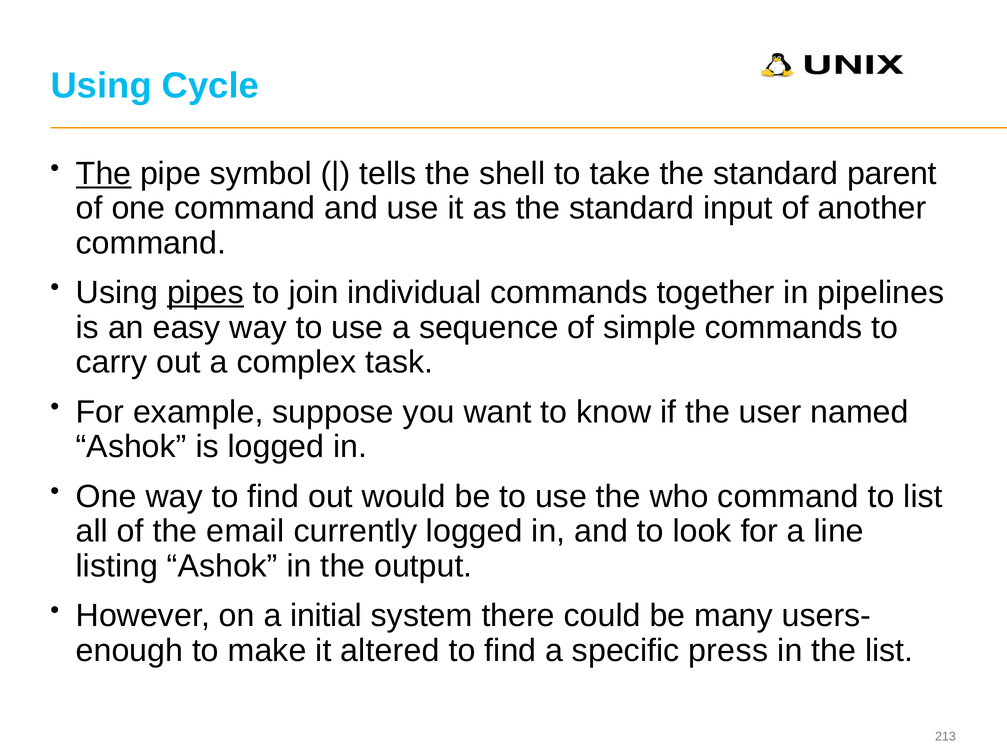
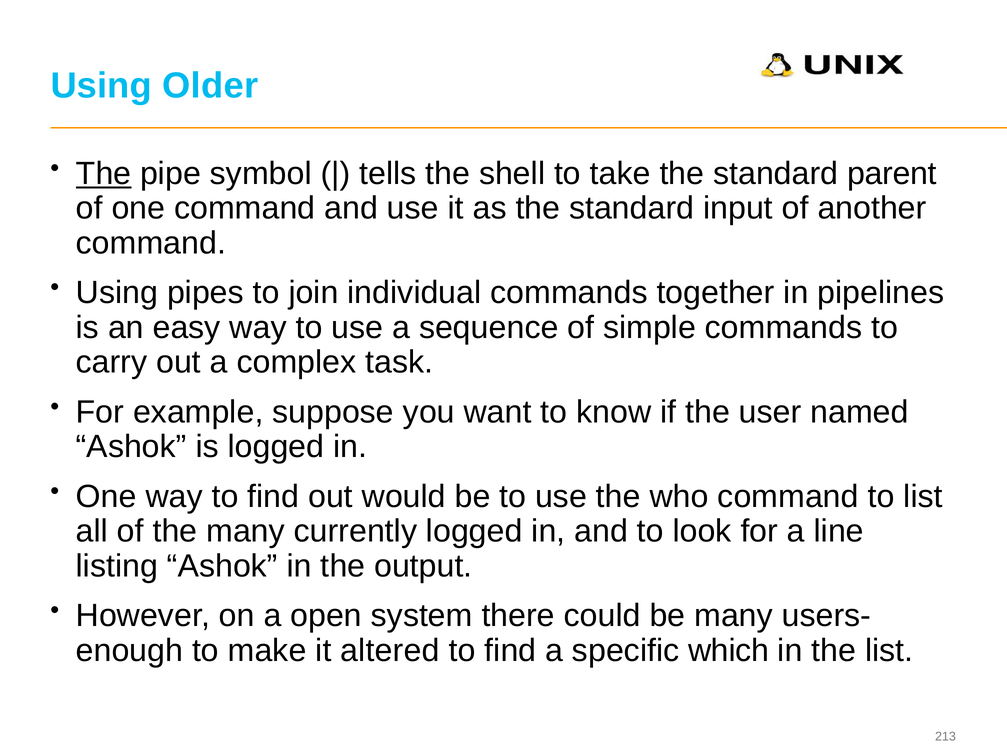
Cycle: Cycle -> Older (210, 86)
pipes underline: present -> none (205, 293)
the email: email -> many (246, 531)
initial: initial -> open (326, 616)
press: press -> which (729, 651)
